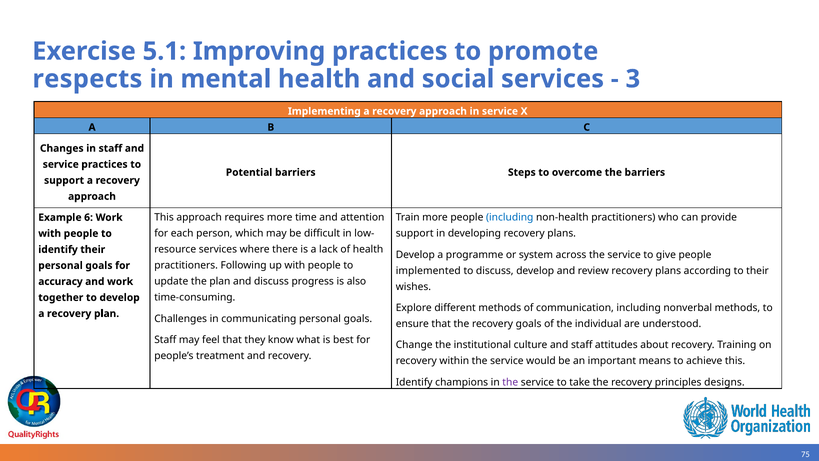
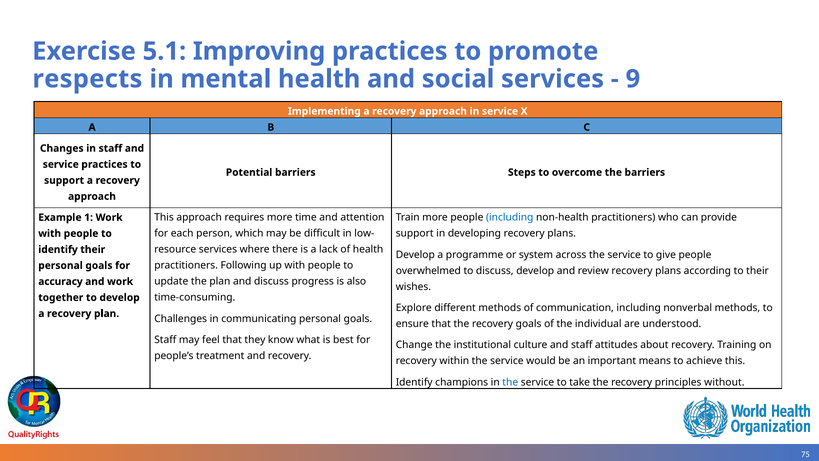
3: 3 -> 9 (633, 79)
6: 6 -> 1 (89, 217)
implemented: implemented -> overwhelmed (428, 270)
the colour: purple -> blue (510, 382)
designs: designs -> without (724, 382)
